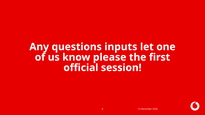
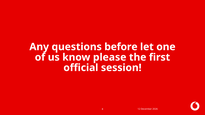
inputs: inputs -> before (121, 47)
